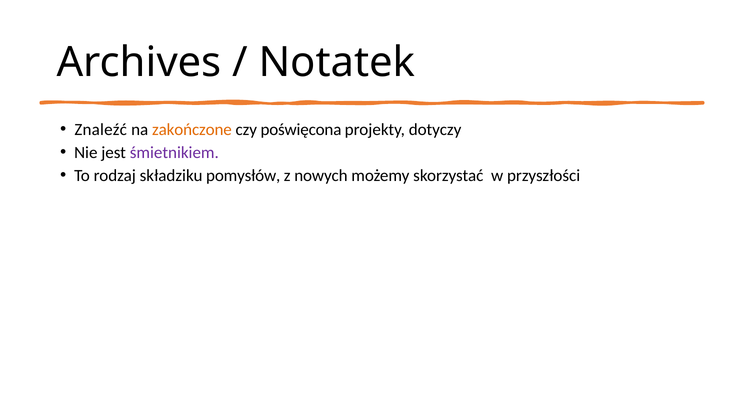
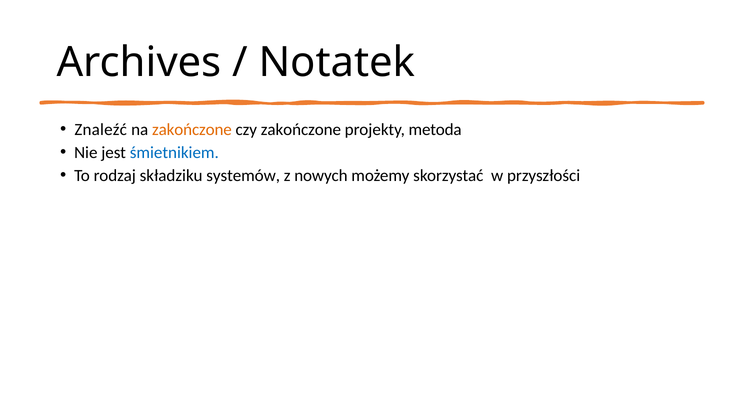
czy poświęcona: poświęcona -> zakończone (301, 130)
dotyczy: dotyczy -> metoda (435, 130)
śmietnikiem colour: purple -> blue (174, 153)
pomysłów: pomysłów -> systemów (243, 176)
